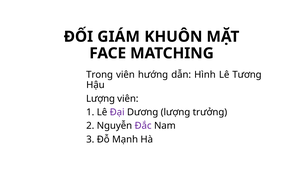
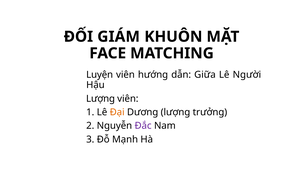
Trong: Trong -> Luyện (100, 75)
Hình: Hình -> Giữa (205, 75)
Tương: Tương -> Người (247, 75)
Đại colour: purple -> orange (117, 112)
